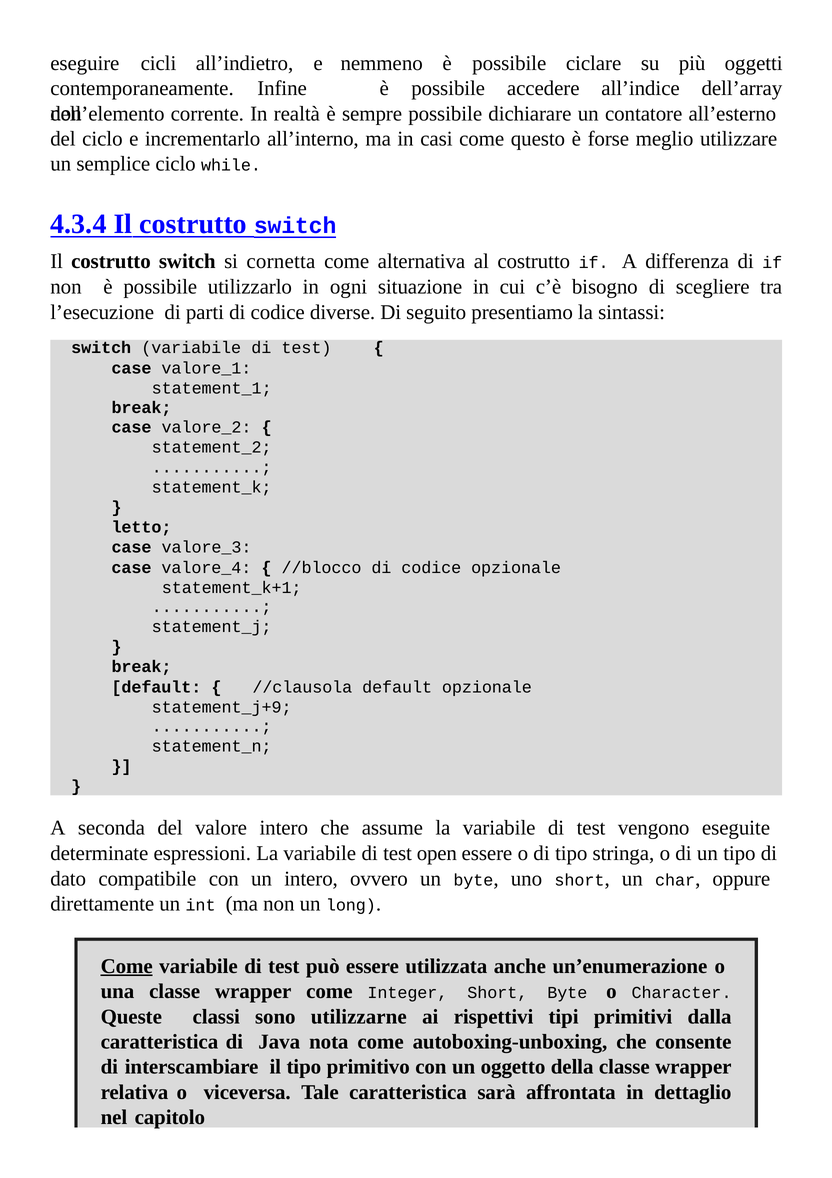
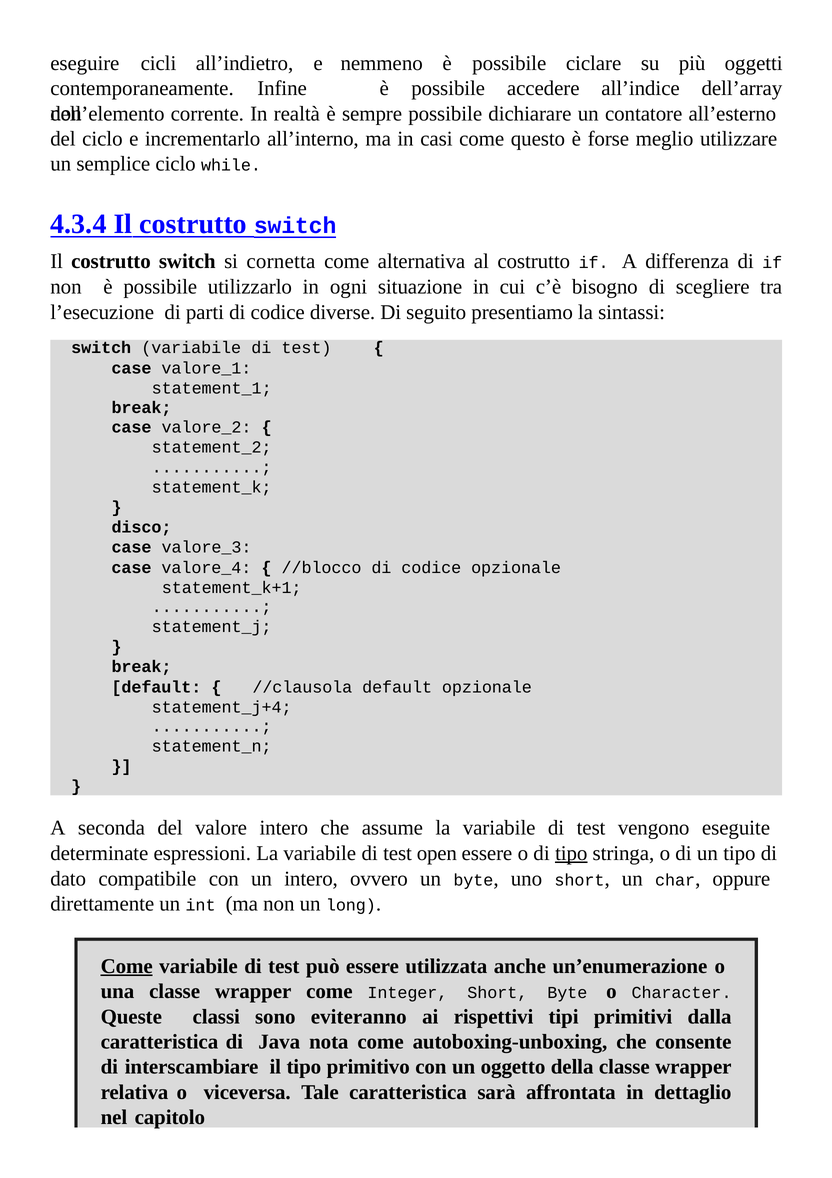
letto: letto -> disco (142, 527)
statement_j+9: statement_j+9 -> statement_j+4 (222, 707)
tipo underline: none -> present (571, 853)
utilizzarne: utilizzarne -> eviteranno (359, 1016)
